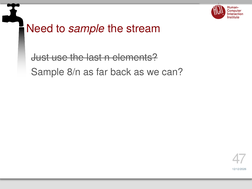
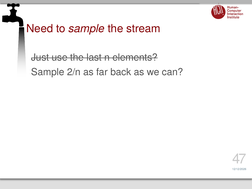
8/n: 8/n -> 2/n (74, 72)
